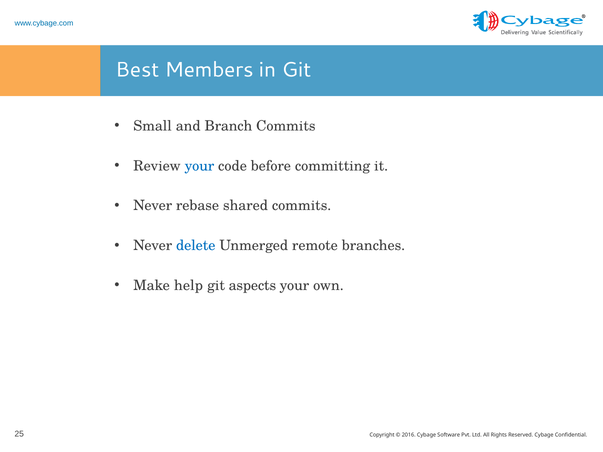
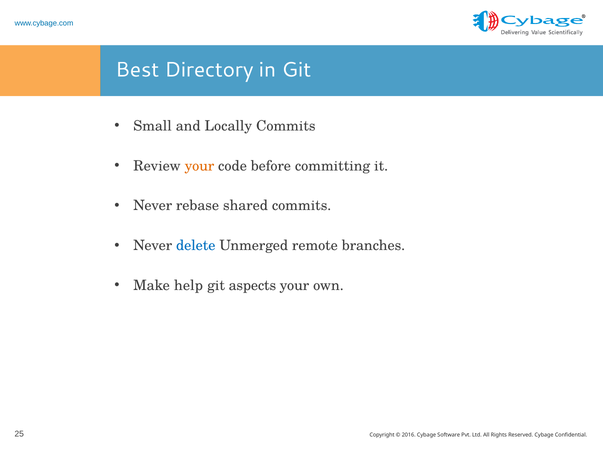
Members: Members -> Directory (209, 70)
Branch: Branch -> Locally (228, 126)
your colour: blue -> orange (199, 166)
